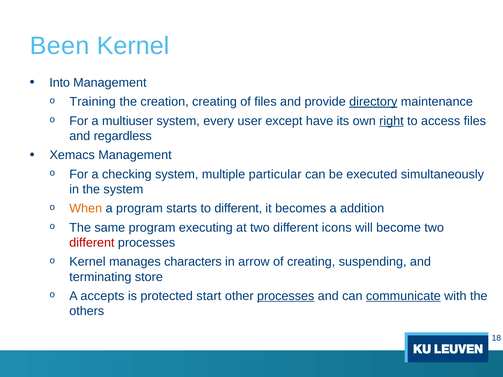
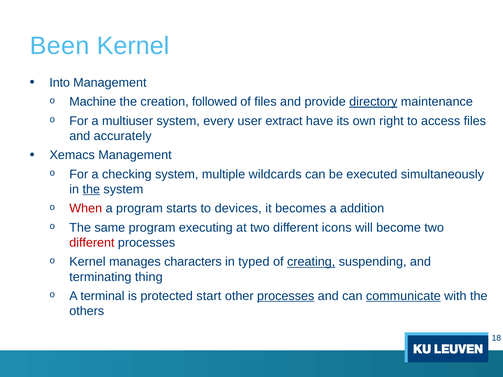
Training: Training -> Machine (93, 102)
creation creating: creating -> followed (215, 102)
except: except -> extract (284, 121)
right underline: present -> none (391, 121)
regardless: regardless -> accurately (123, 136)
particular: particular -> wildcards (275, 174)
the underline: none -> present (91, 189)
When colour: orange -> red (86, 209)
to different: different -> devices (238, 209)
arrow: arrow -> typed (254, 262)
creating underline: none -> present (311, 262)
store: store -> thing (149, 277)
accepts: accepts -> terminal (102, 296)
